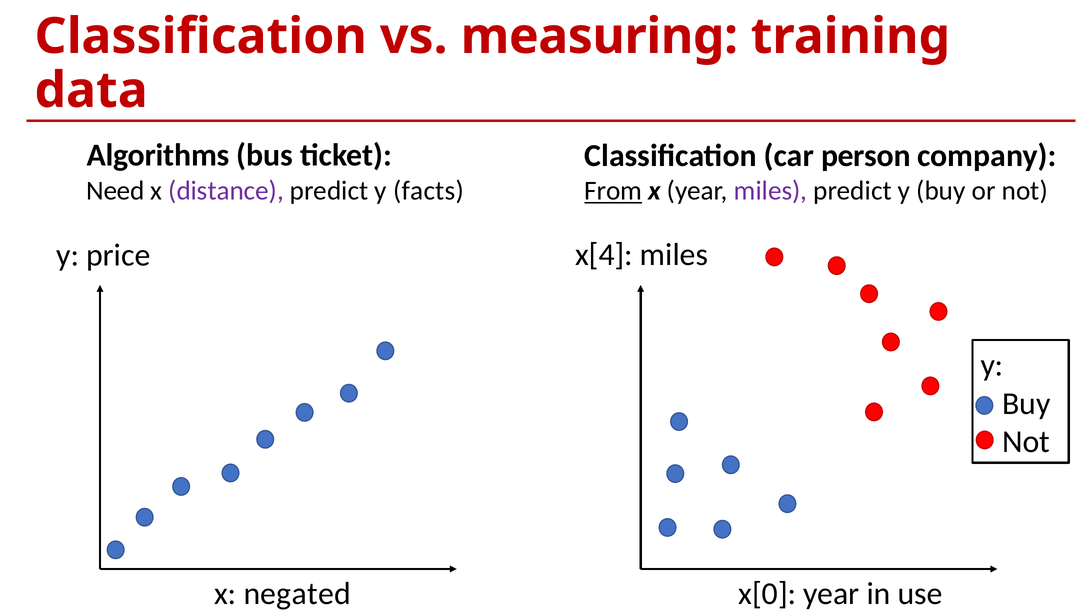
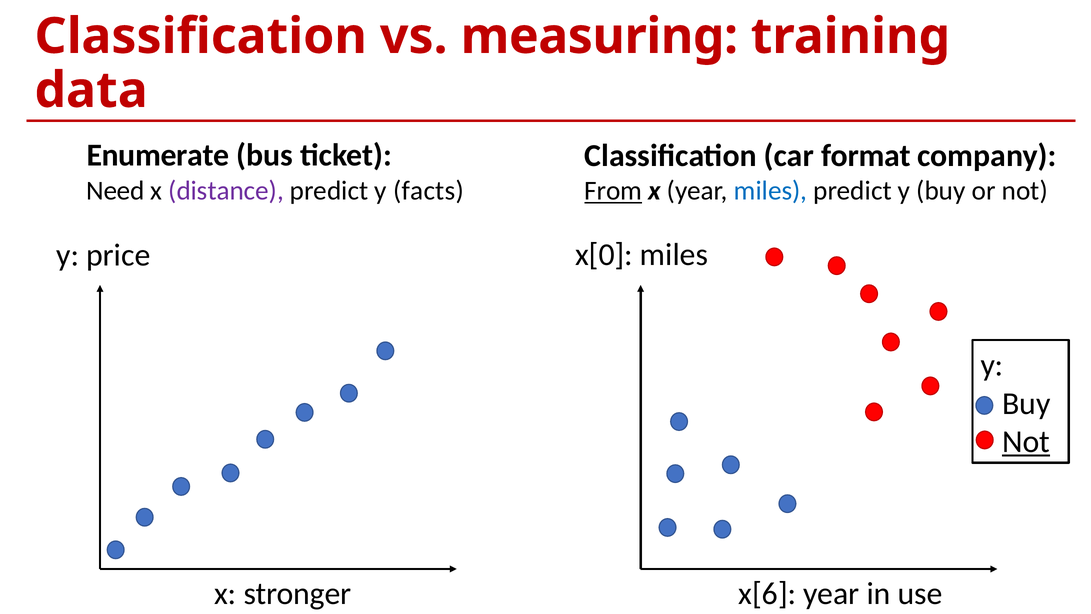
Algorithms: Algorithms -> Enumerate (158, 155)
person: person -> format (866, 156)
miles colour: purple -> blue (771, 191)
x[4: x[4 -> x[0 (604, 255)
Not underline: none -> present (1026, 442)
negated: negated -> stronger (297, 594)
x[0: x[0 -> x[6 (767, 594)
